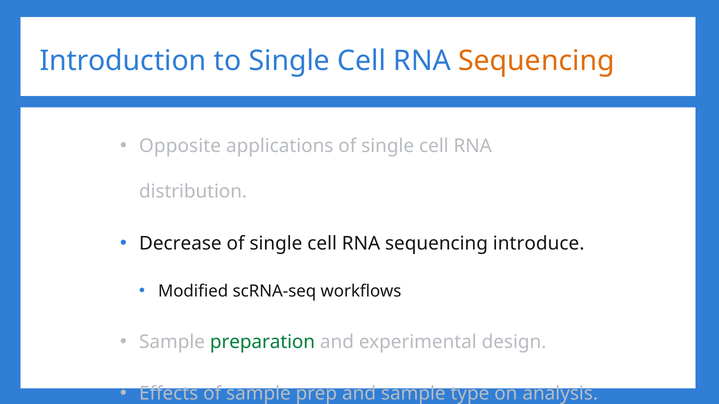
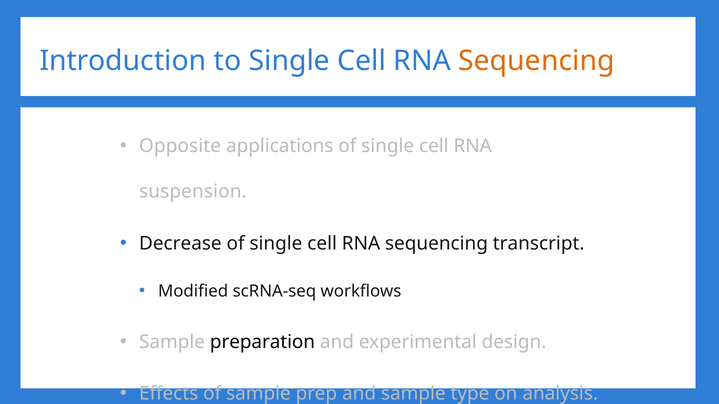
distribution: distribution -> suspension (193, 192)
introduce: introduce -> transcript (539, 244)
preparation colour: green -> black (263, 342)
